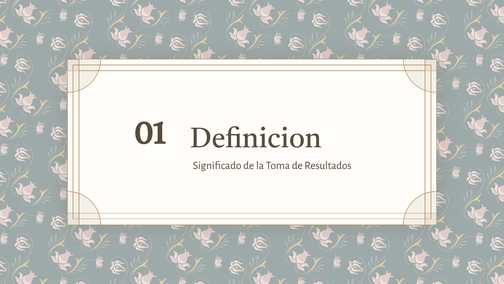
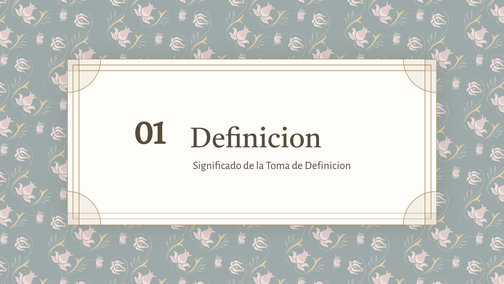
Resultados: Resultados -> Definicion (328, 165)
